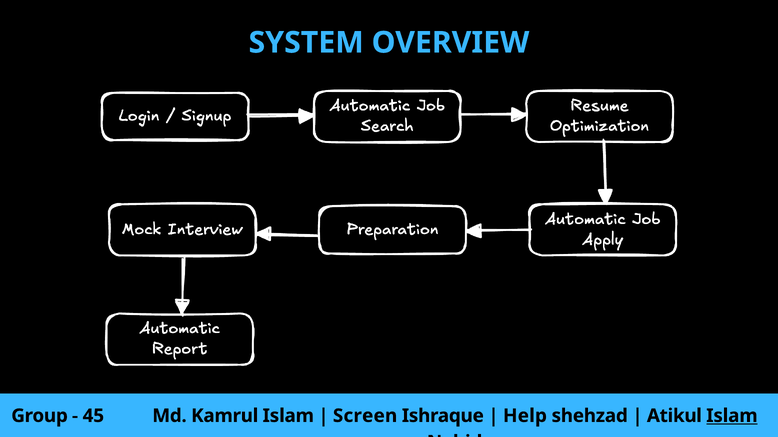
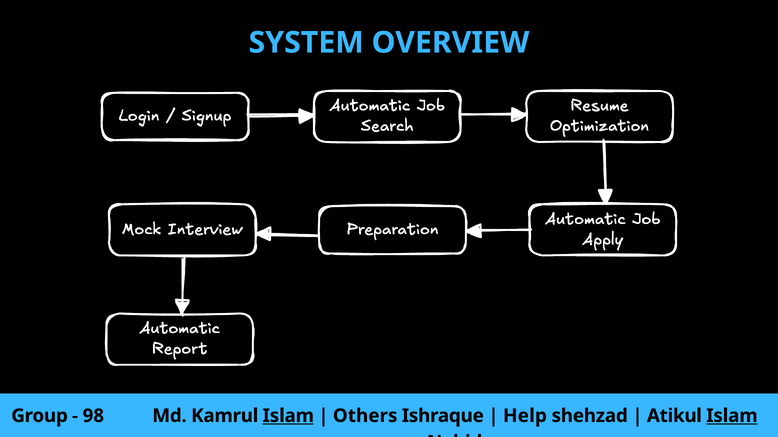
45: 45 -> 98 (93, 416)
Islam underline: none -> present (288, 416)
Screen: Screen -> Others (365, 416)
